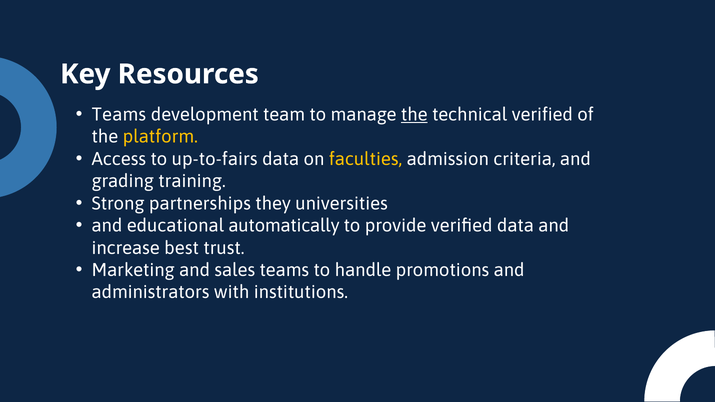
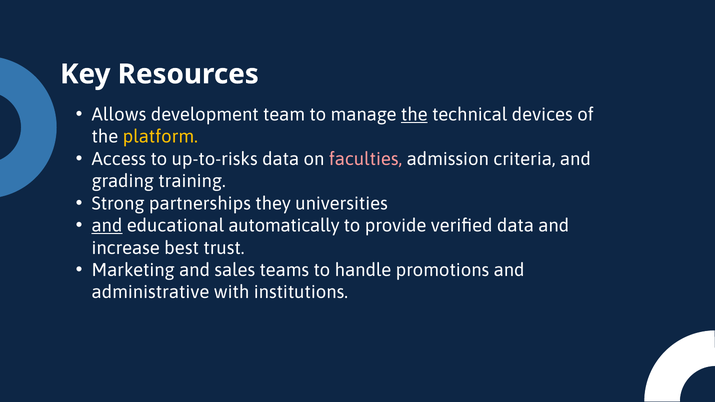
Teams: Teams -> Allows (119, 115)
technical verified: verified -> devices (542, 115)
up-to-fairs: up-to-fairs -> up-to-risks (215, 159)
faculties colour: yellow -> pink (366, 159)
and underline: none -> present (107, 226)
administrators: administrators -> administrative (150, 292)
